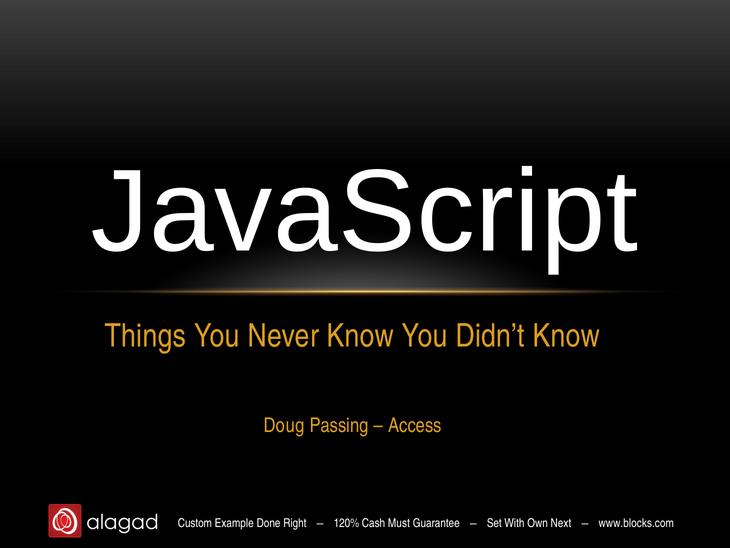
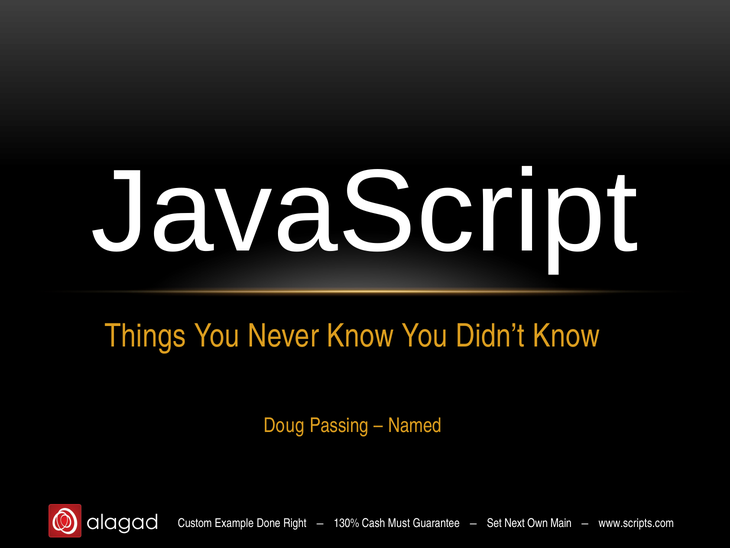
Access: Access -> Named (415, 425)
120%: 120% -> 130% (346, 523)
With: With -> Next (515, 523)
Next: Next -> Main (561, 523)
www.blocks.com: www.blocks.com -> www.scripts.com (636, 523)
